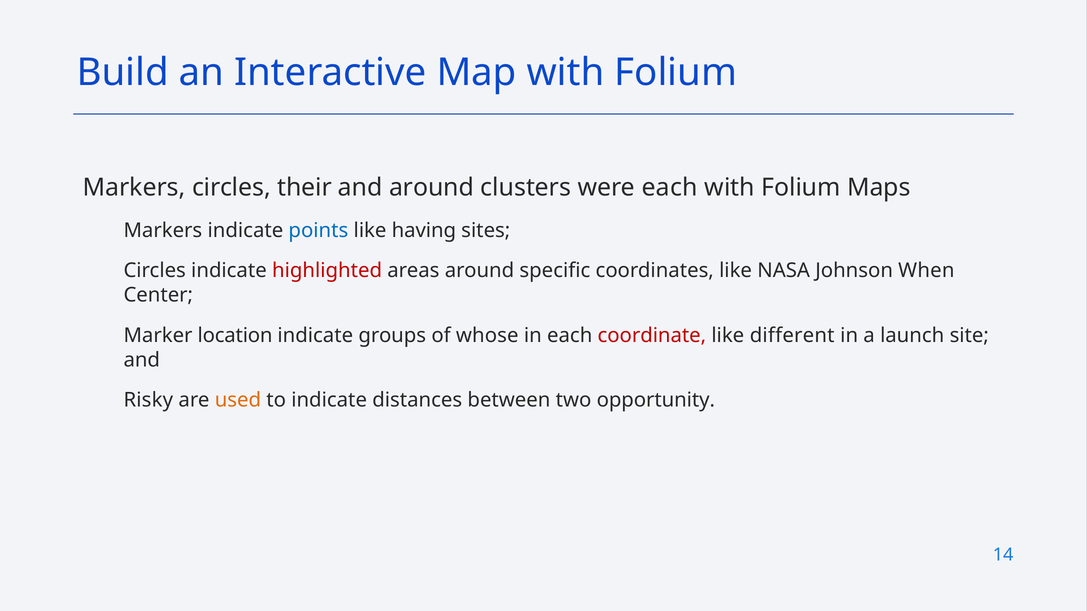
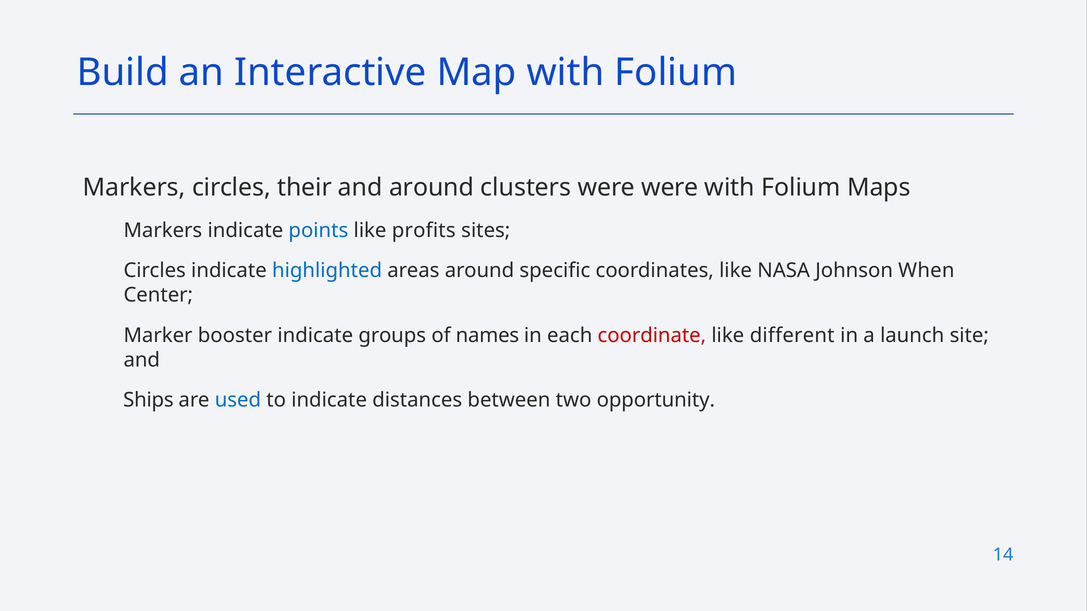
were each: each -> were (670, 188)
having: having -> profits (424, 231)
highlighted colour: red -> blue (327, 271)
location: location -> booster (235, 336)
whose: whose -> names (487, 336)
Risky: Risky -> Ships (148, 400)
used colour: orange -> blue (238, 400)
